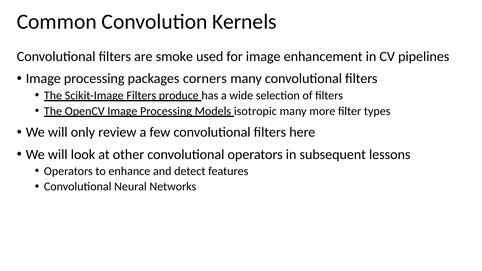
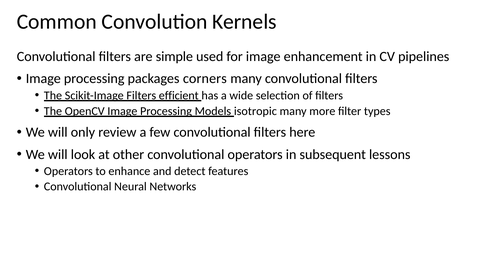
smoke: smoke -> simple (174, 57)
produce: produce -> efficient (179, 95)
